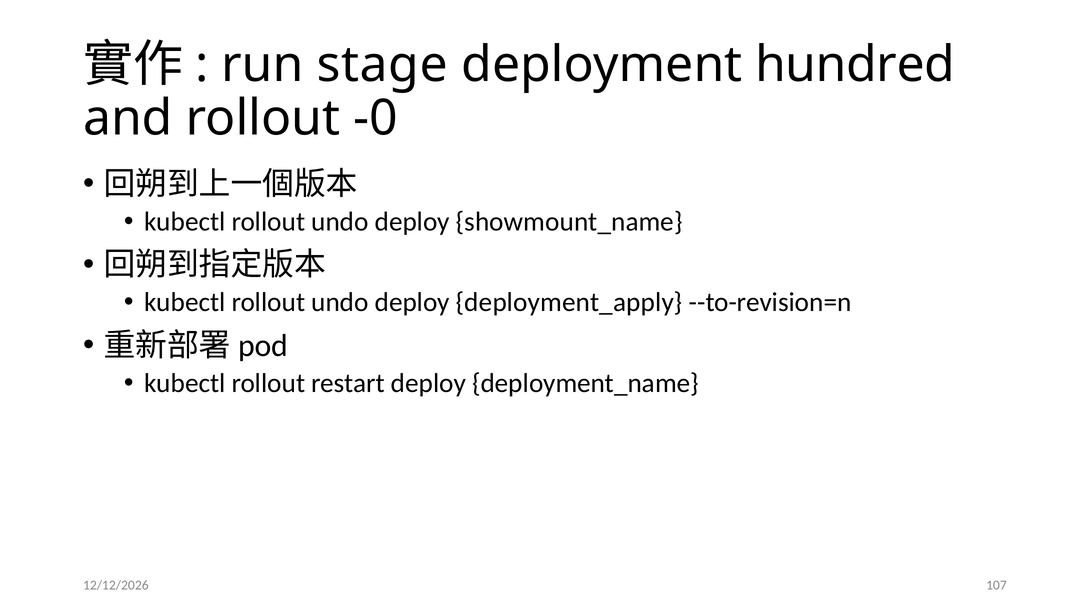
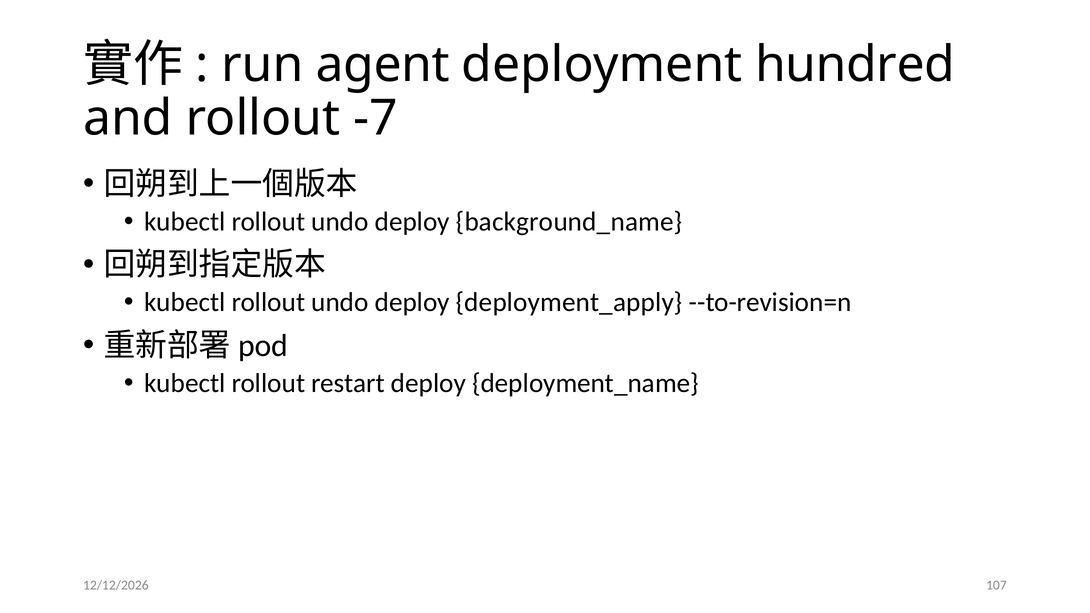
stage: stage -> agent (383, 65)
-0: -0 -> -7 (376, 119)
showmount_name: showmount_name -> background_name (569, 222)
